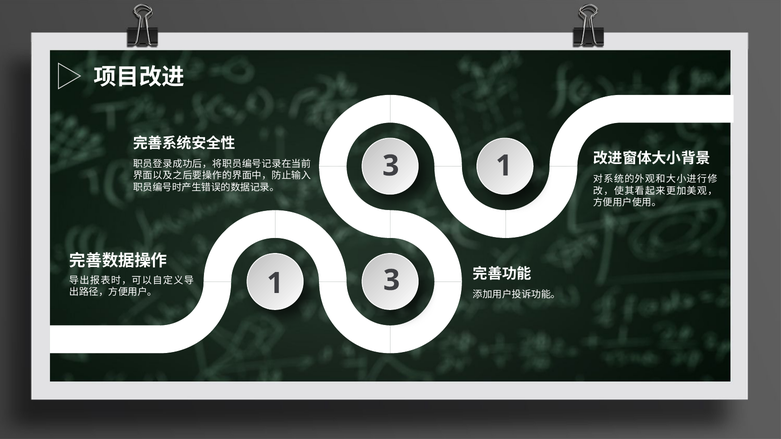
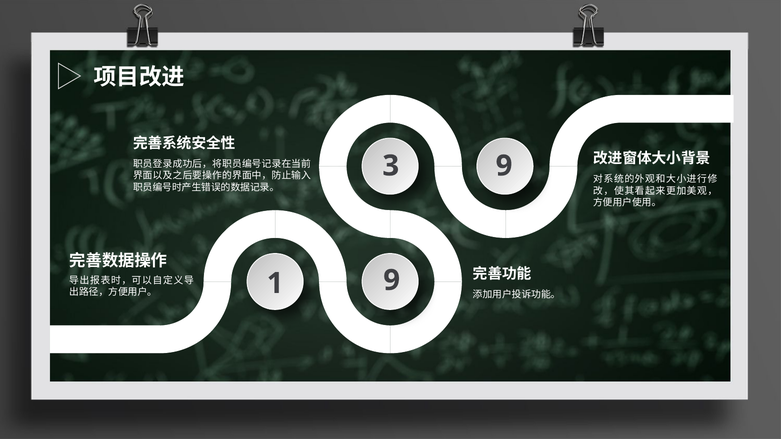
3 1: 1 -> 9 (504, 166)
1 3: 3 -> 9 (392, 280)
